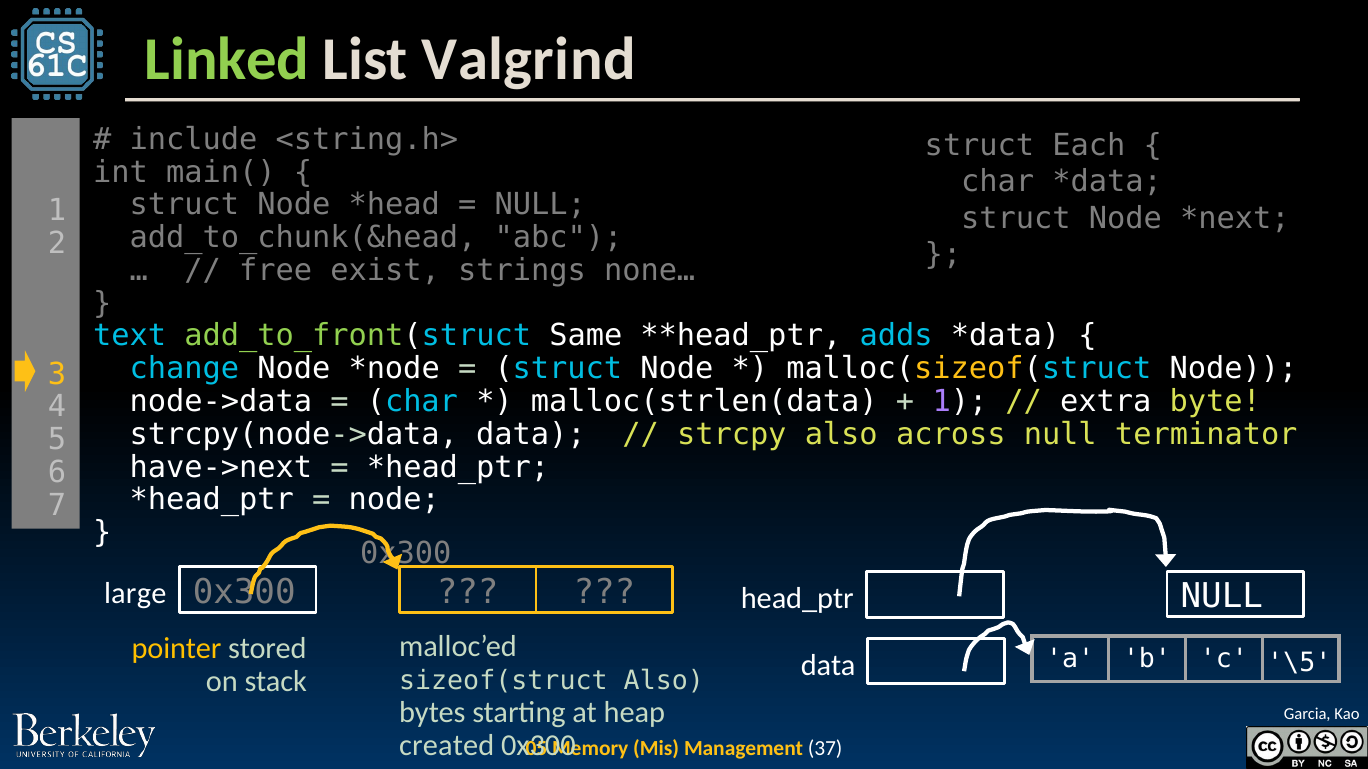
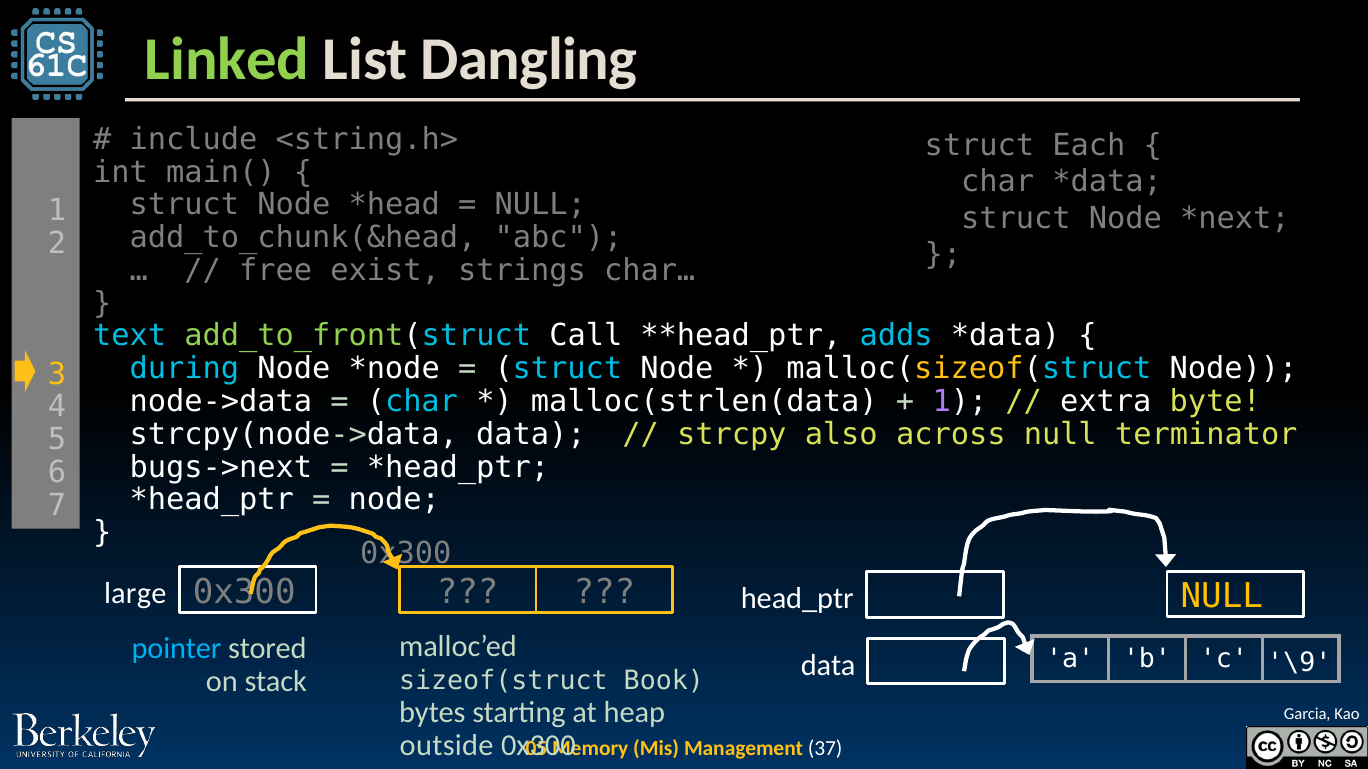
Valgrind: Valgrind -> Dangling (529, 59)
none…: none… -> char… (650, 271)
Same: Same -> Call (586, 336)
change: change -> during (184, 369)
have->next: have->next -> bugs->next (221, 467)
NULL colour: white -> yellow (1222, 597)
pointer colour: yellow -> light blue (177, 649)
\5: \5 -> \9 (1299, 664)
sizeof(struct Also: Also -> Book (664, 681)
created: created -> outside (447, 746)
